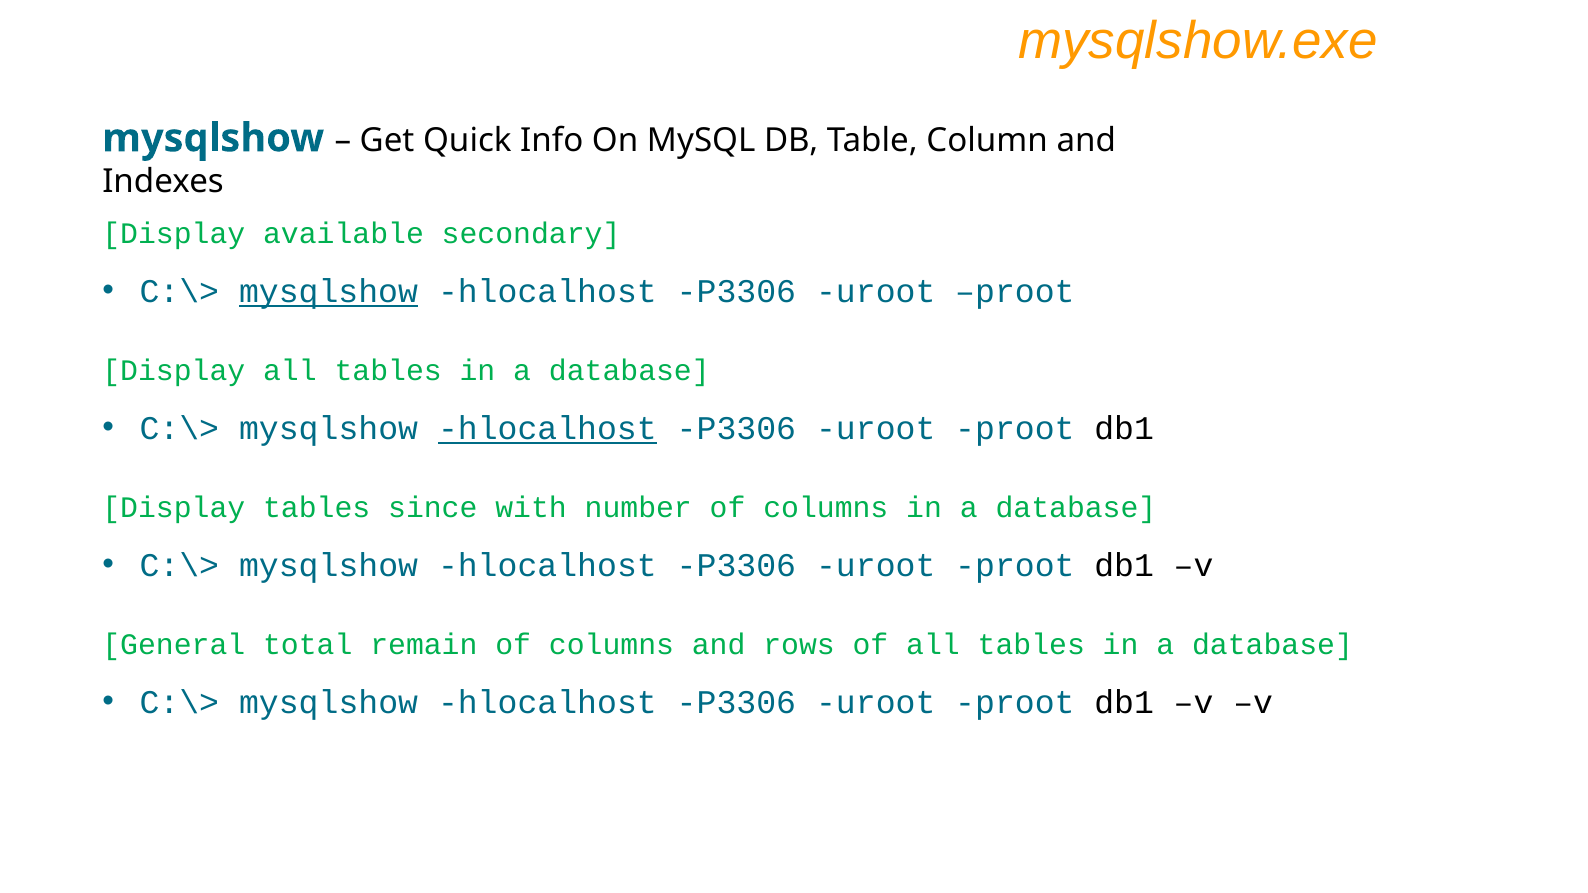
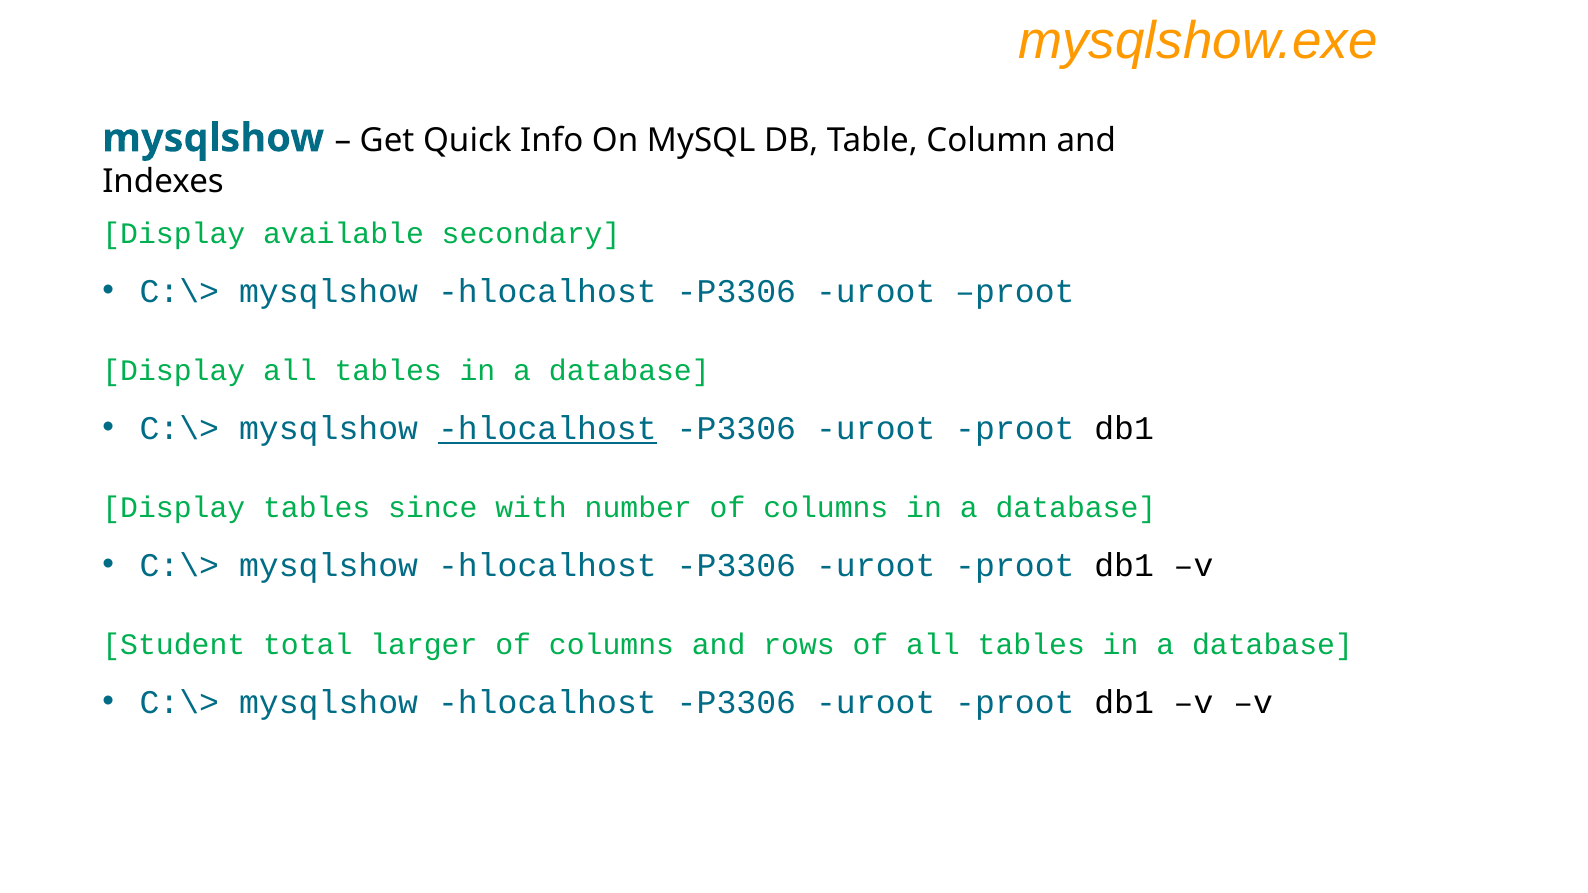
mysqlshow underline: present -> none (329, 292)
General: General -> Student (174, 645)
remain: remain -> larger (424, 645)
